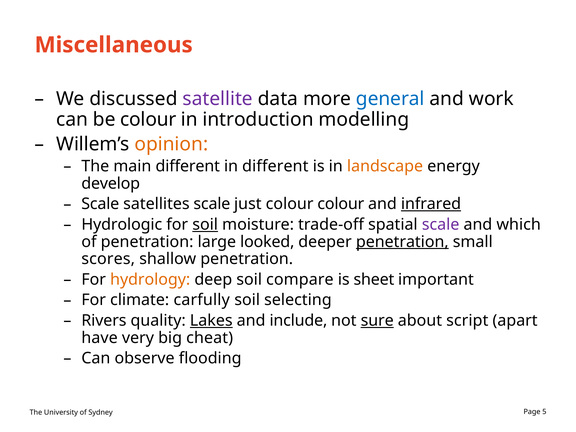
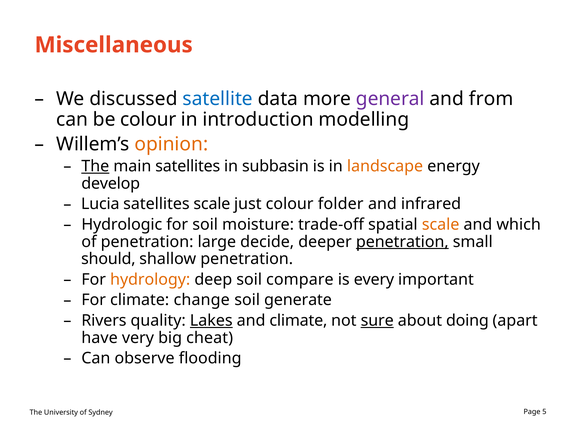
satellite colour: purple -> blue (218, 99)
general colour: blue -> purple (390, 99)
work: work -> from (491, 99)
The underline: none -> present (95, 166)
main different: different -> satellites (188, 166)
in different: different -> subbasin (275, 166)
Scale: Scale -> Lucia (100, 204)
colour colour: colour -> folder (341, 204)
infrared underline: present -> none (431, 204)
soil underline: present -> none (205, 224)
scale colour: purple -> orange (441, 224)
looked: looked -> decide (267, 242)
scores: scores -> should (108, 259)
sheet: sheet -> every (374, 280)
carfully: carfully -> change (202, 300)
selecting: selecting -> generate (298, 300)
and include: include -> climate (298, 320)
script: script -> doing (467, 320)
